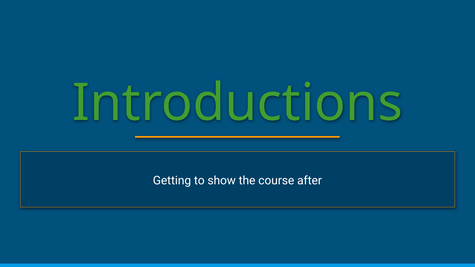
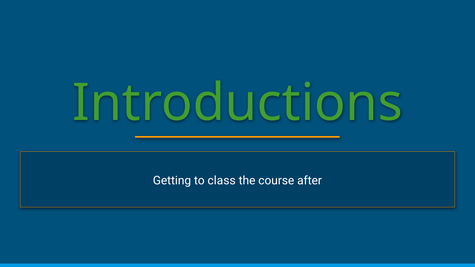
show: show -> class (222, 181)
